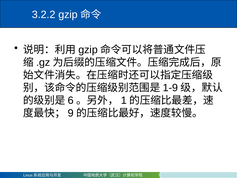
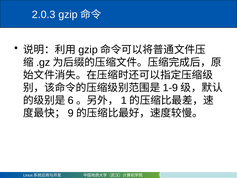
3.2.2: 3.2.2 -> 2.0.3 (44, 15)
